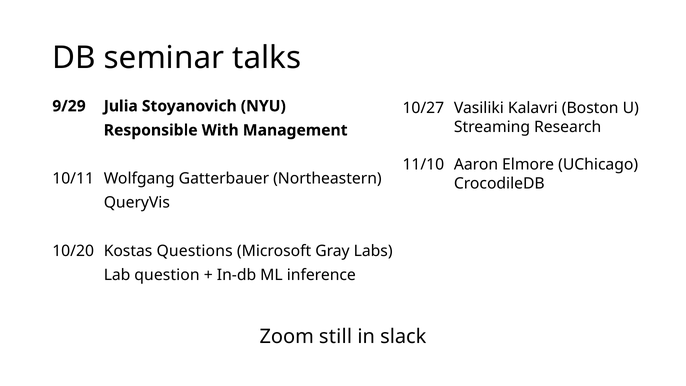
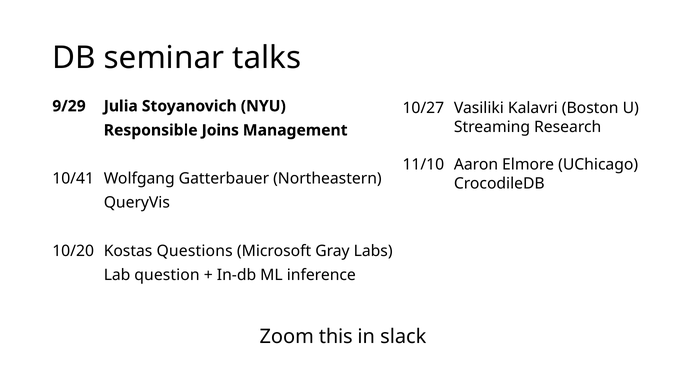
With: With -> Joins (220, 130)
10/11: 10/11 -> 10/41 (73, 178)
still: still -> this (336, 337)
